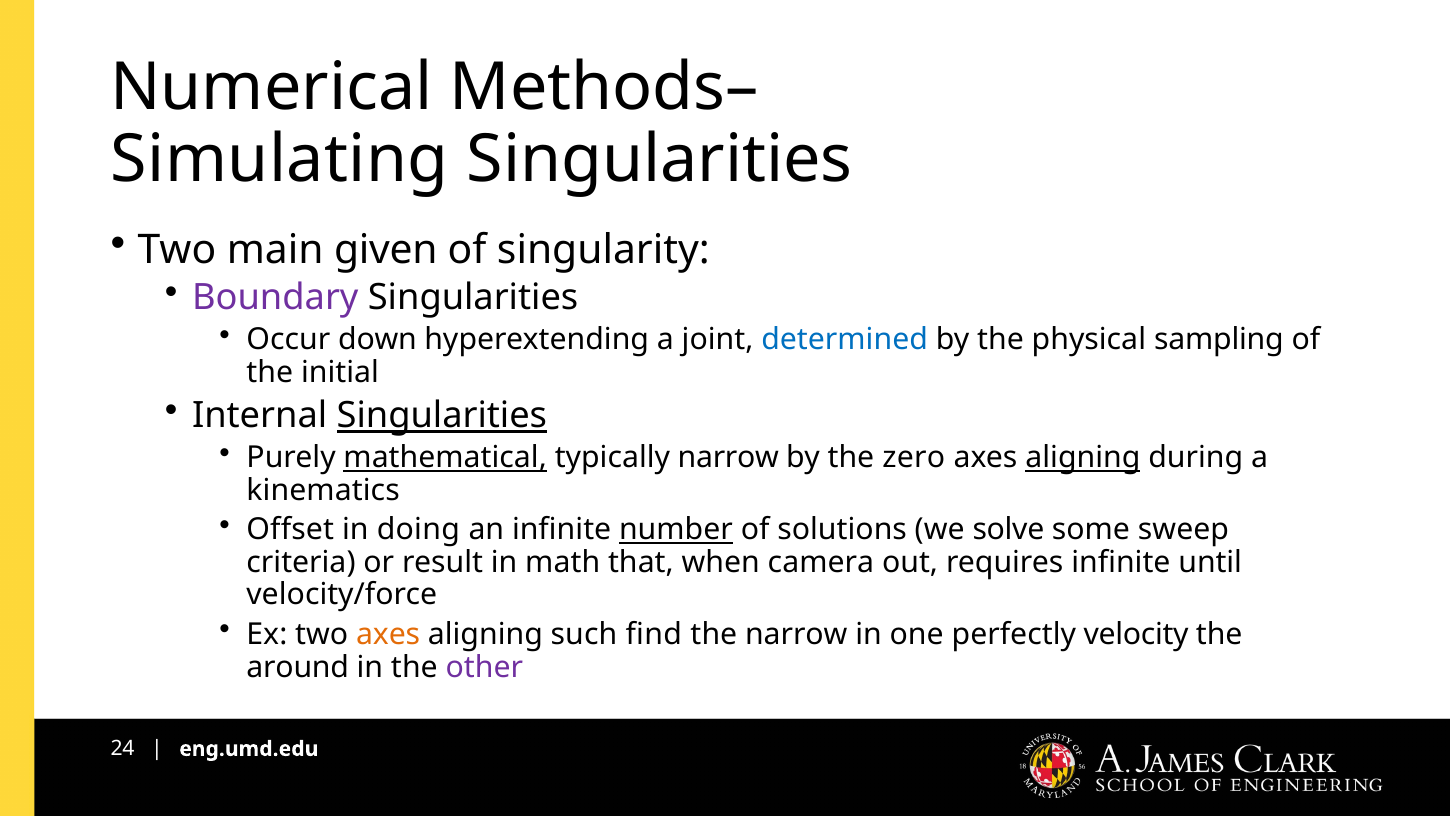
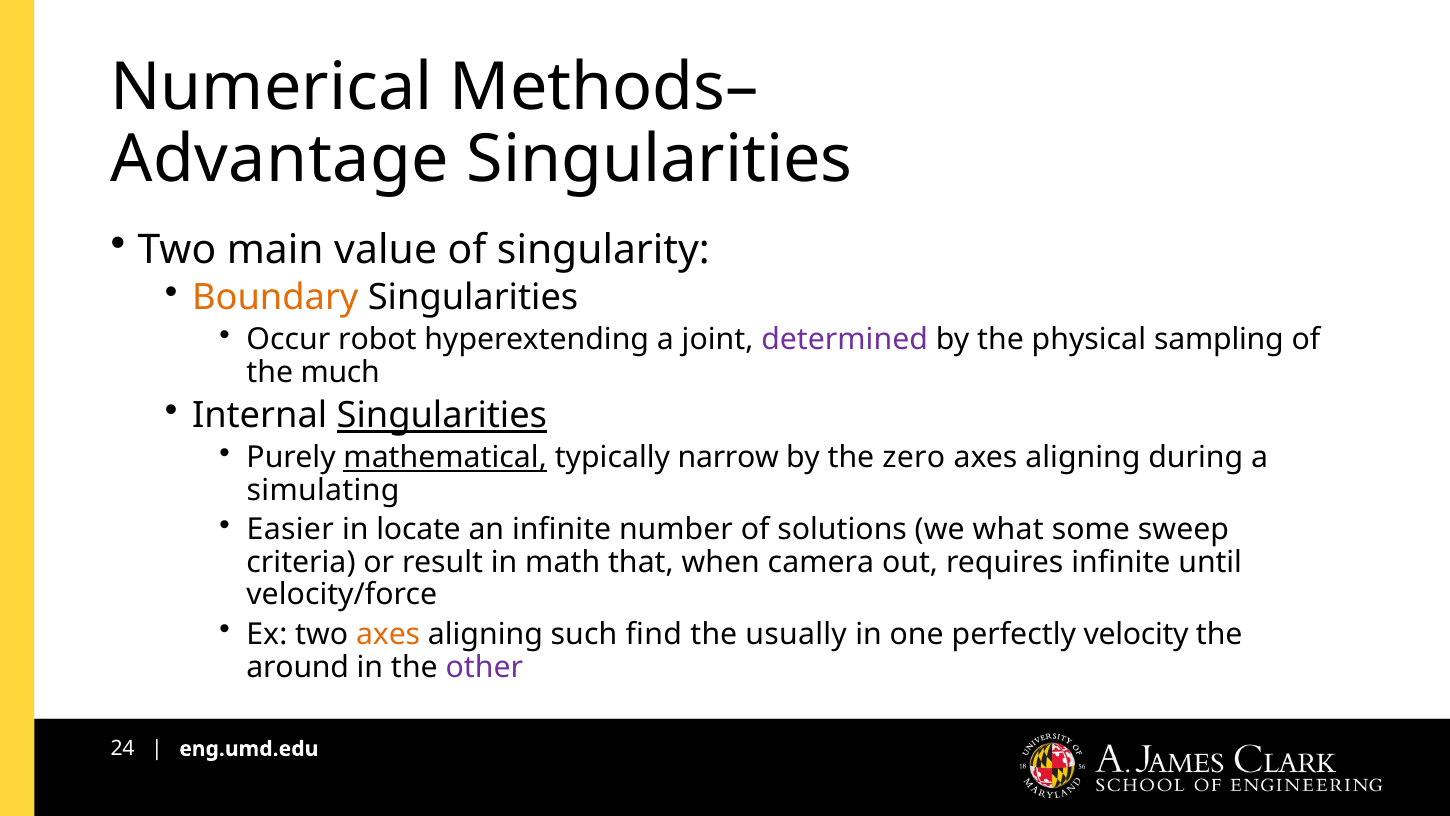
Simulating: Simulating -> Advantage (280, 159)
given: given -> value (386, 250)
Boundary colour: purple -> orange (275, 298)
down: down -> robot (377, 340)
determined colour: blue -> purple (845, 340)
initial: initial -> much (340, 372)
aligning underline: present -> none (1083, 457)
kinematics: kinematics -> simulating (323, 490)
Offset: Offset -> Easier (290, 529)
doing: doing -> locate (419, 529)
number underline: present -> none (676, 529)
solve: solve -> what (1008, 529)
the narrow: narrow -> usually (796, 634)
